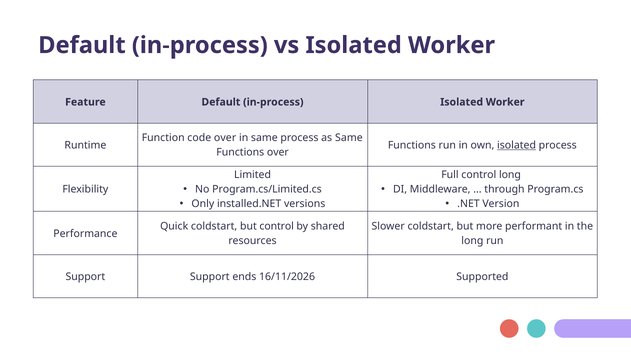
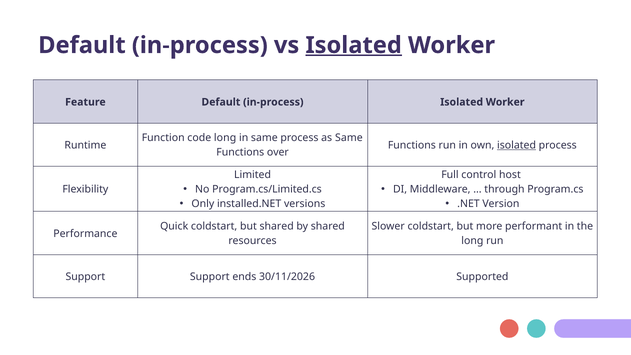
Isolated underline: none -> present (354, 45)
code over: over -> long (225, 138)
control long: long -> host (510, 175)
but control: control -> shared (277, 226)
16/11/2026: 16/11/2026 -> 30/11/2026 (287, 277)
